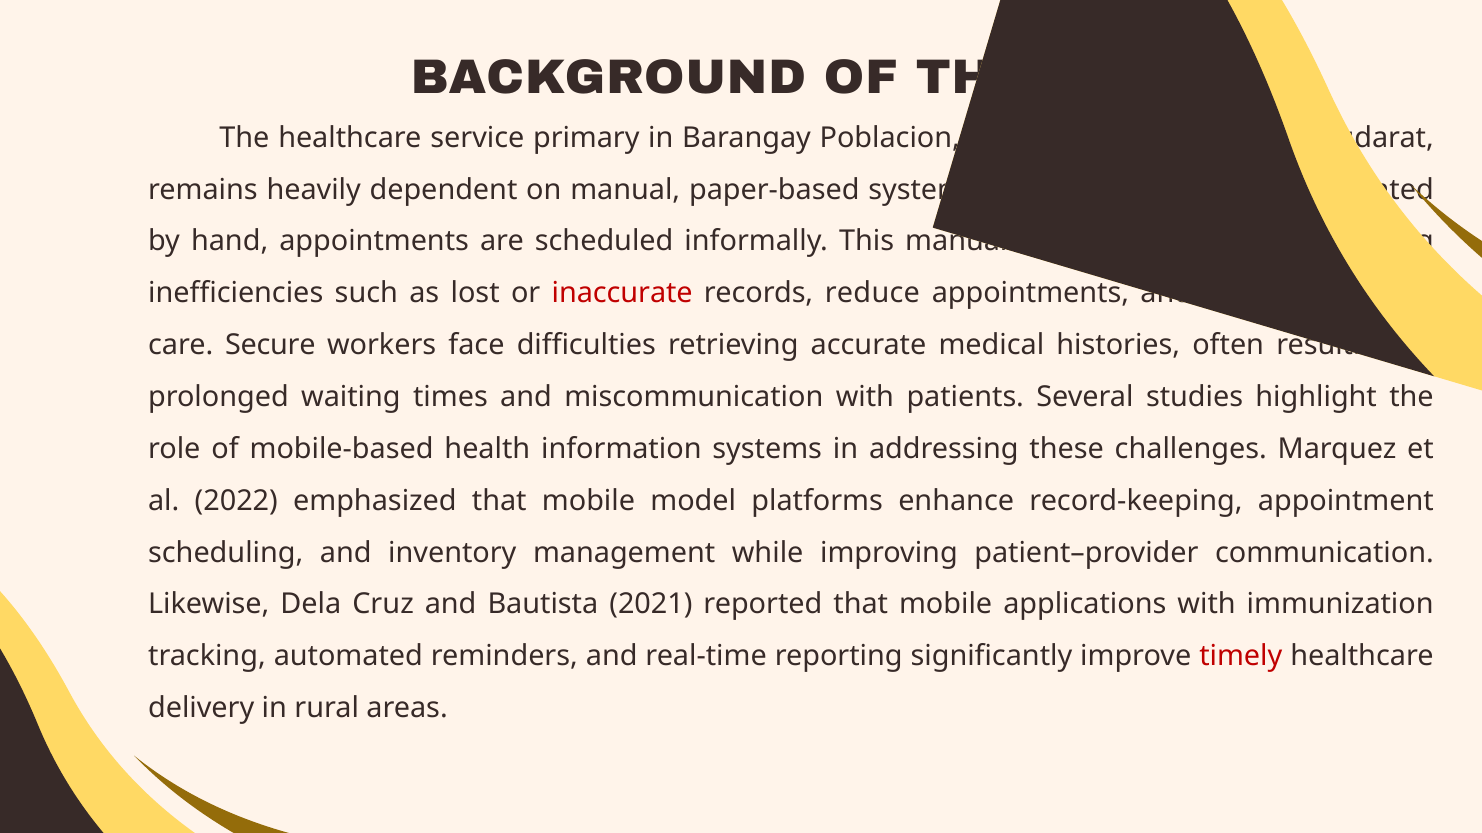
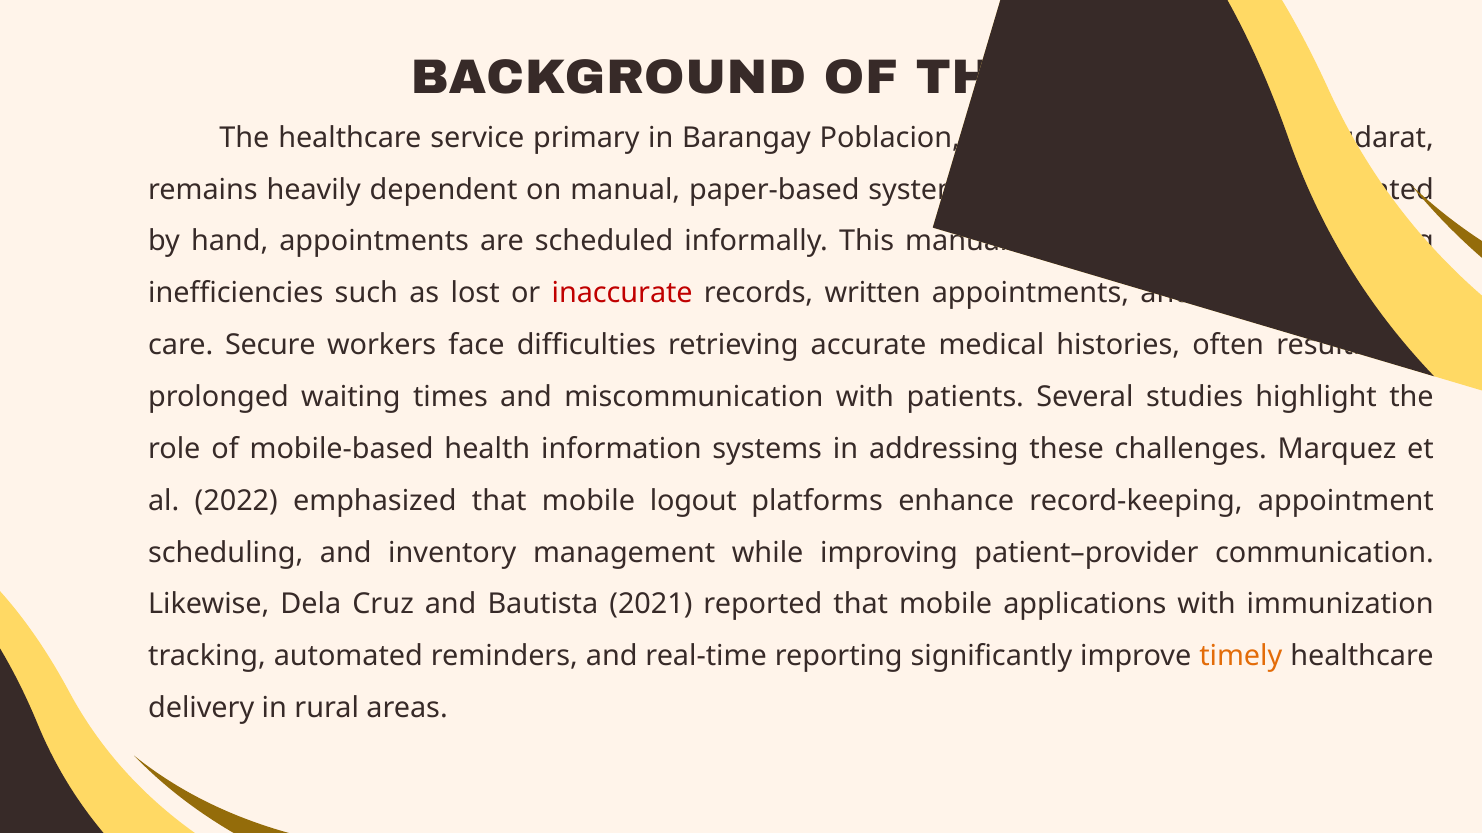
reduce: reduce -> written (873, 293)
model: model -> logout (693, 501)
timely colour: red -> orange (1241, 657)
